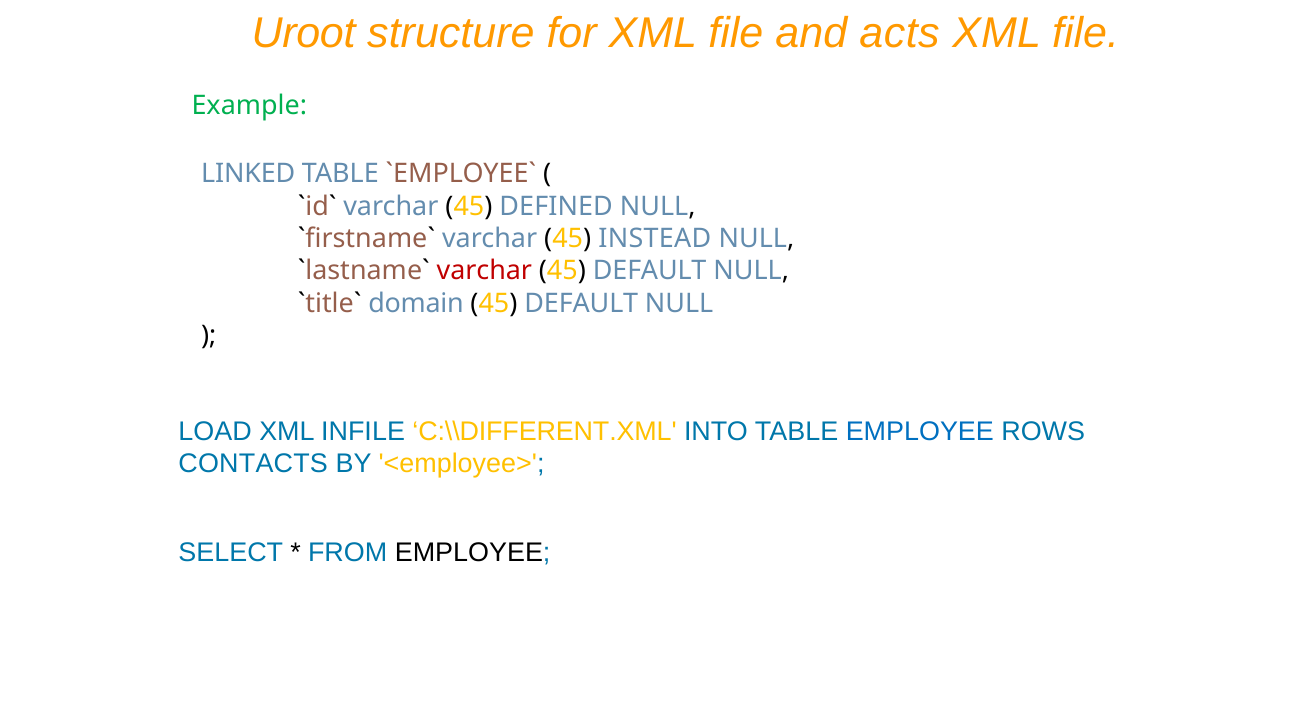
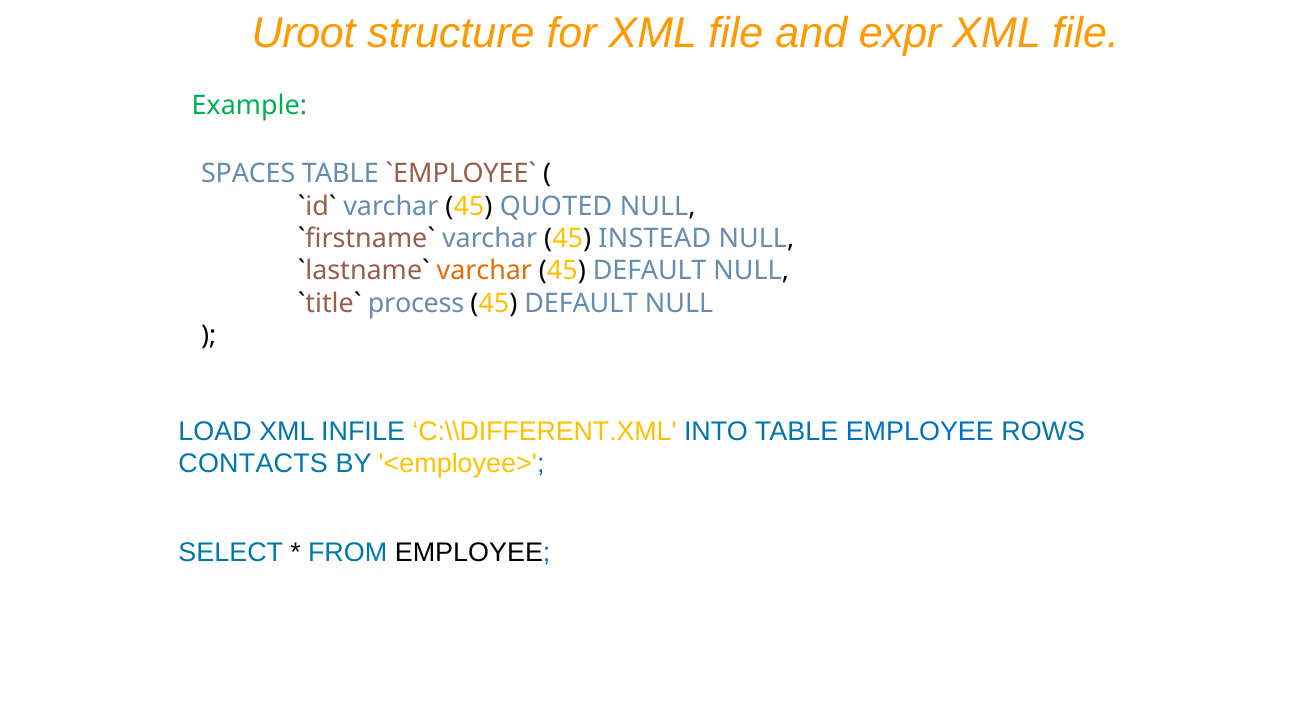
acts: acts -> expr (900, 34)
LINKED: LINKED -> SPACES (248, 174)
DEFINED: DEFINED -> QUOTED (556, 206)
varchar colour: red -> orange (484, 271)
domain: domain -> process (416, 303)
